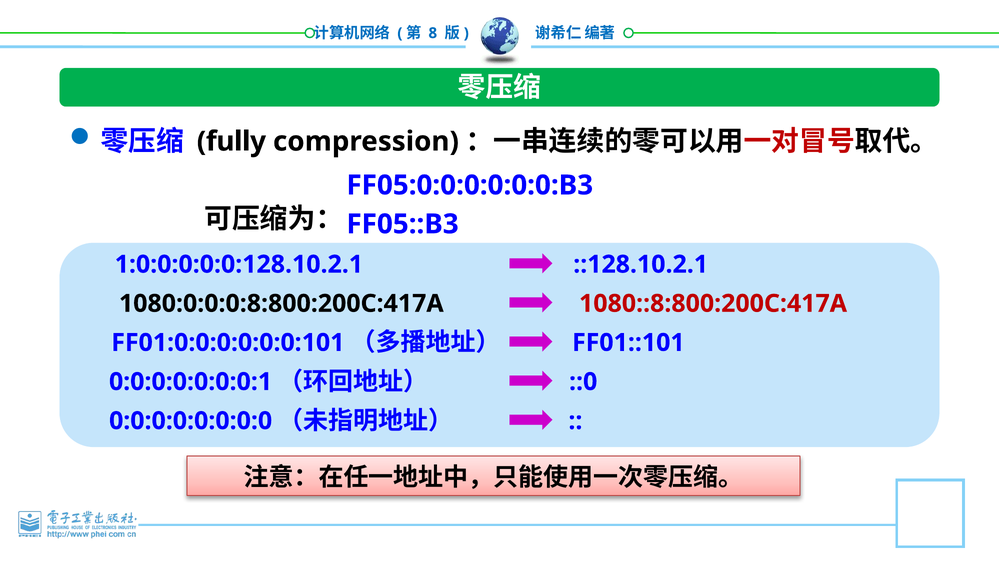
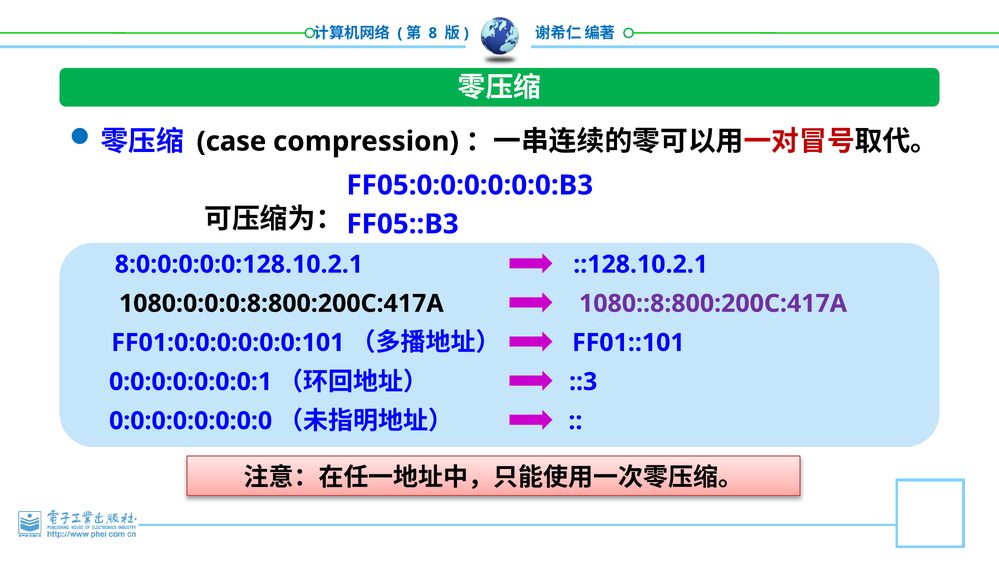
fully: fully -> case (231, 141)
1:0:0:0:0:0:128.10.2.1: 1:0:0:0:0:0:128.10.2.1 -> 8:0:0:0:0:0:128.10.2.1 (239, 264)
1080::8:800:200C:417A colour: red -> purple (713, 304)
::0: ::0 -> ::3 (583, 382)
